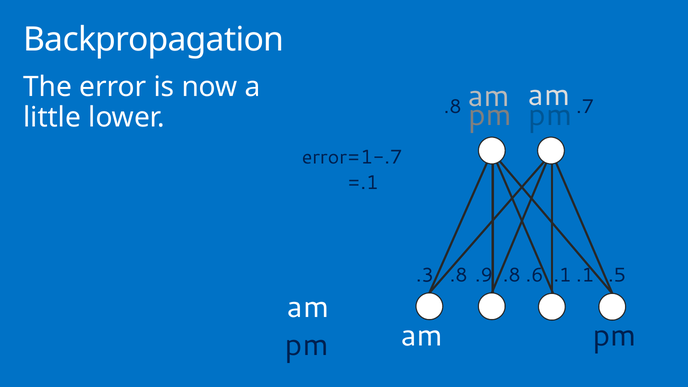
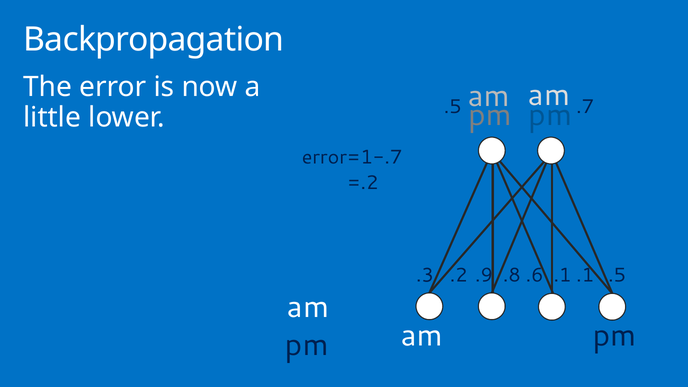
.8: .8 -> .5 (453, 107)
=.1: =.1 -> =.2 (363, 183)
.8: .8 -> .2 (459, 275)
